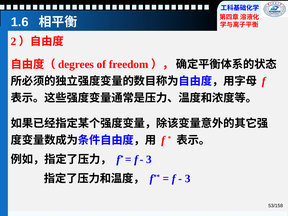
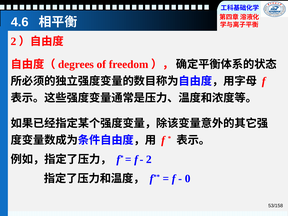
1.6: 1.6 -> 4.6 (20, 22)
3: 3 -> 2 (149, 159)
3: 3 -> 0 (188, 179)
